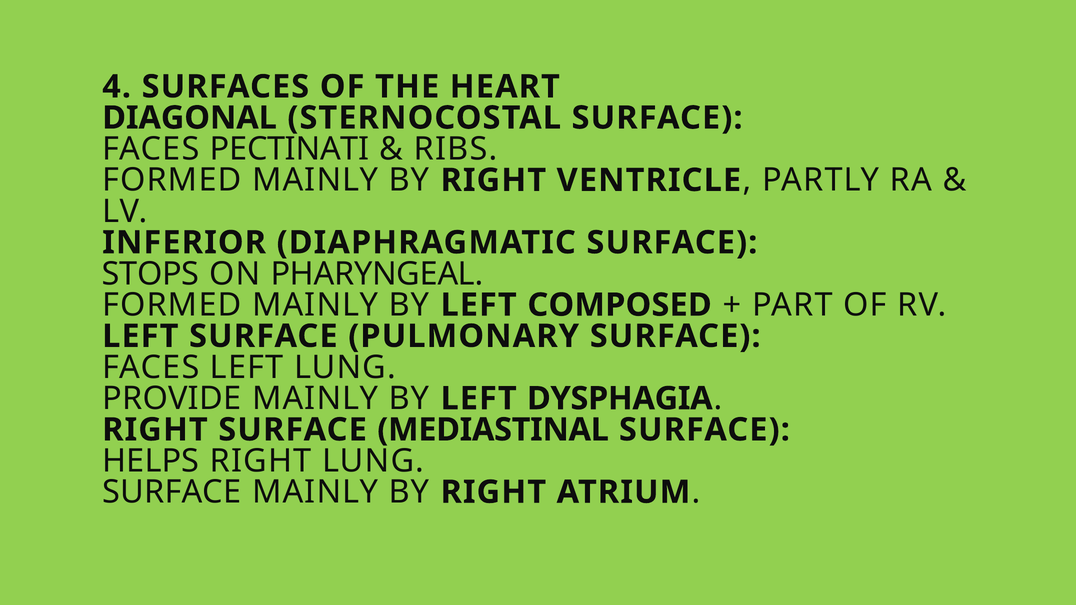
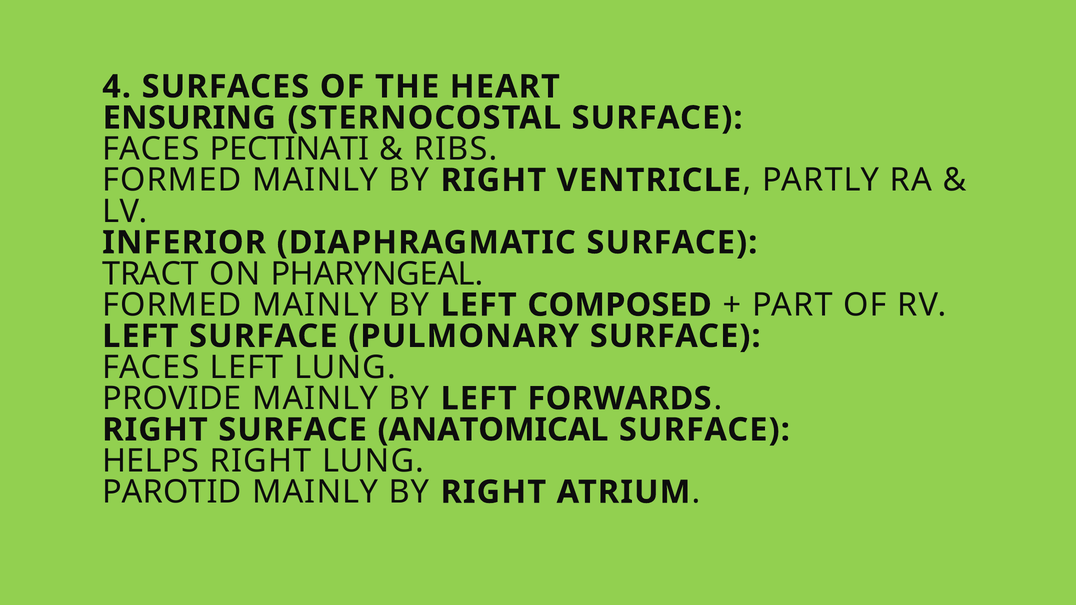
DIAGONAL: DIAGONAL -> ENSURING (189, 118)
STOPS: STOPS -> TRACT (151, 274)
DYSPHAGIA: DYSPHAGIA -> FORWARDS (619, 399)
MEDIASTINAL: MEDIASTINAL -> ANATOMICAL (493, 430)
SURFACE: SURFACE -> PAROTID (172, 492)
